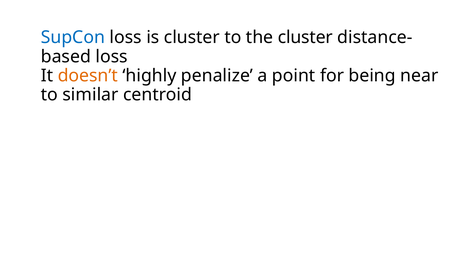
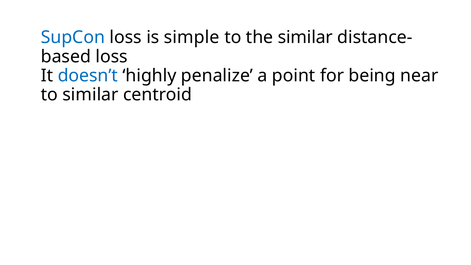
is cluster: cluster -> simple (192, 37)
the cluster: cluster -> similar (305, 37)
doesn’t colour: orange -> blue (88, 76)
